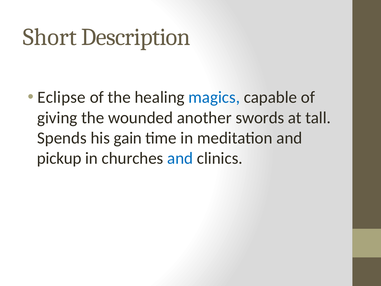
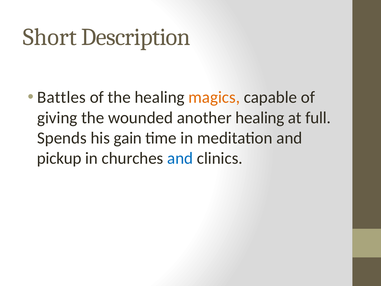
Eclipse: Eclipse -> Battles (61, 97)
magics colour: blue -> orange (214, 97)
another swords: swords -> healing (260, 118)
tall: tall -> full (318, 118)
